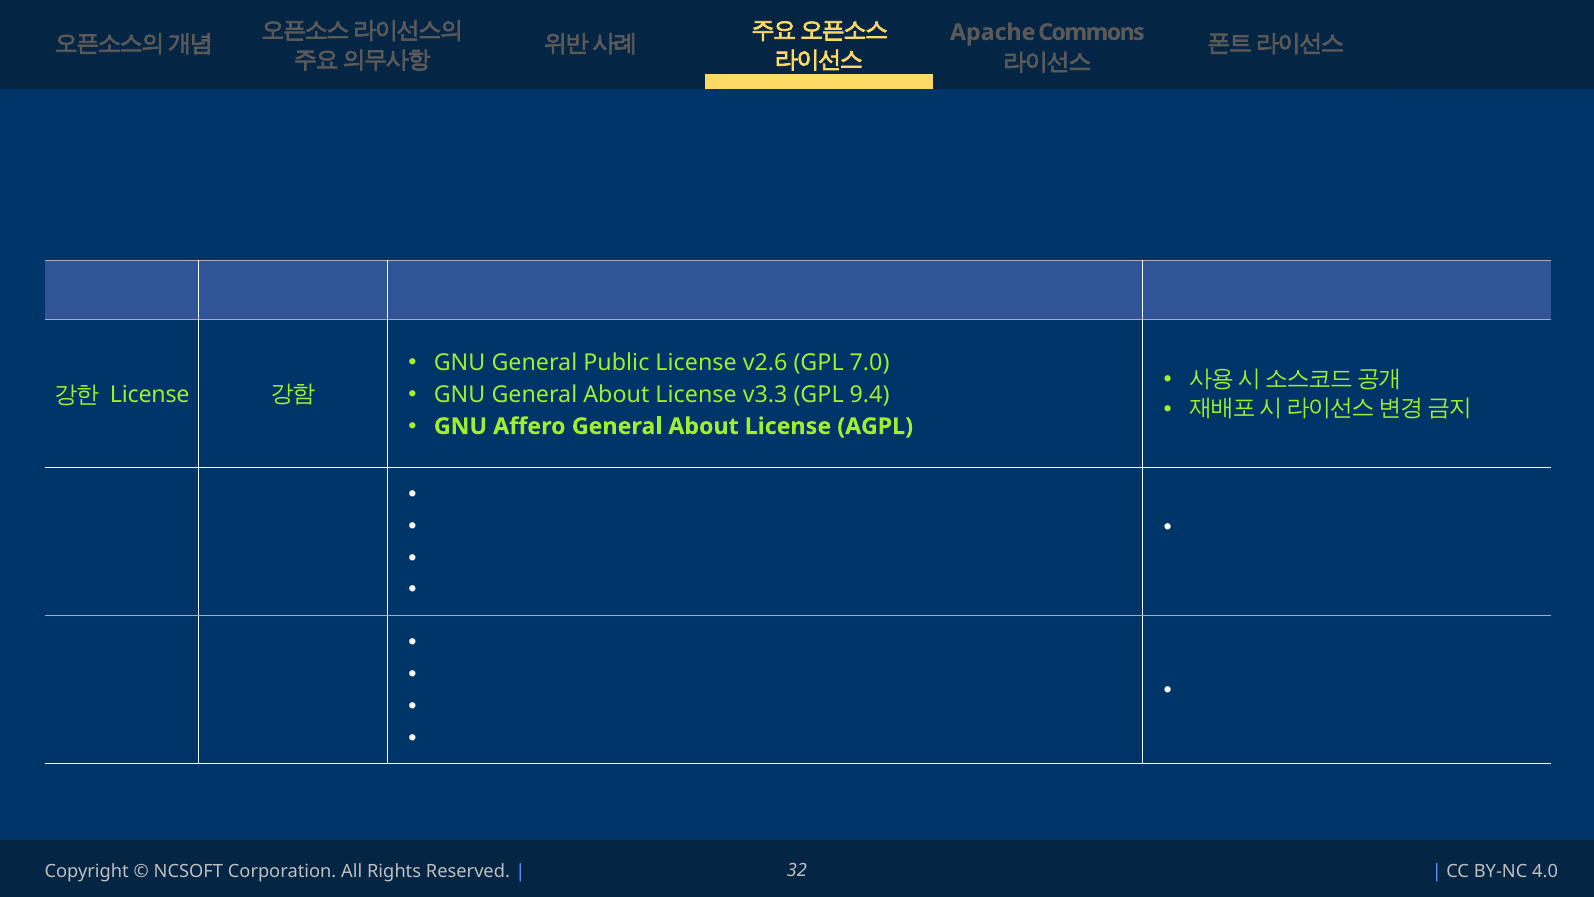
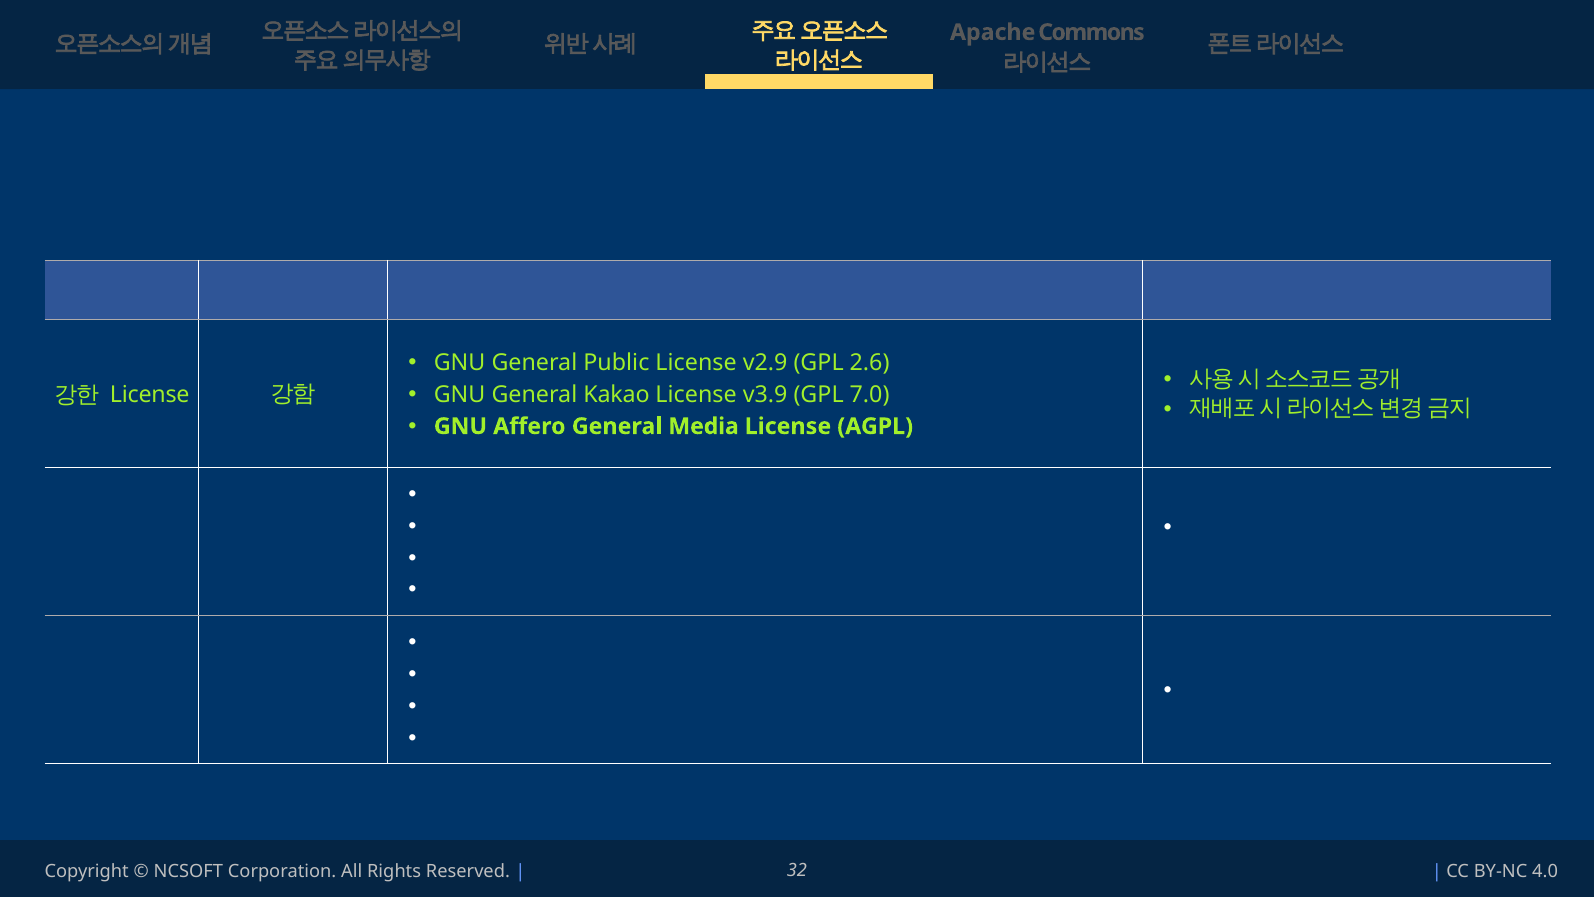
v2.6: v2.6 -> v2.9 (765, 363)
7.0: 7.0 -> 2.6 (870, 363)
GNU General About: About -> Kakao (616, 395)
v3.3: v3.3 -> v3.9 (765, 395)
9.4: 9.4 -> 7.0 (870, 395)
Affero General About: About -> Media (704, 426)
